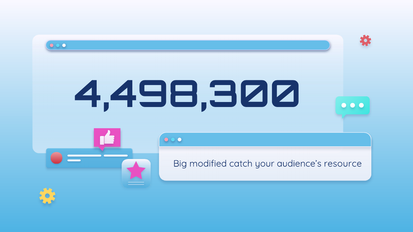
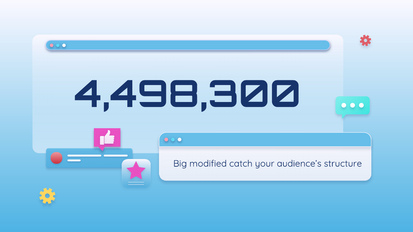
resource: resource -> structure (343, 164)
